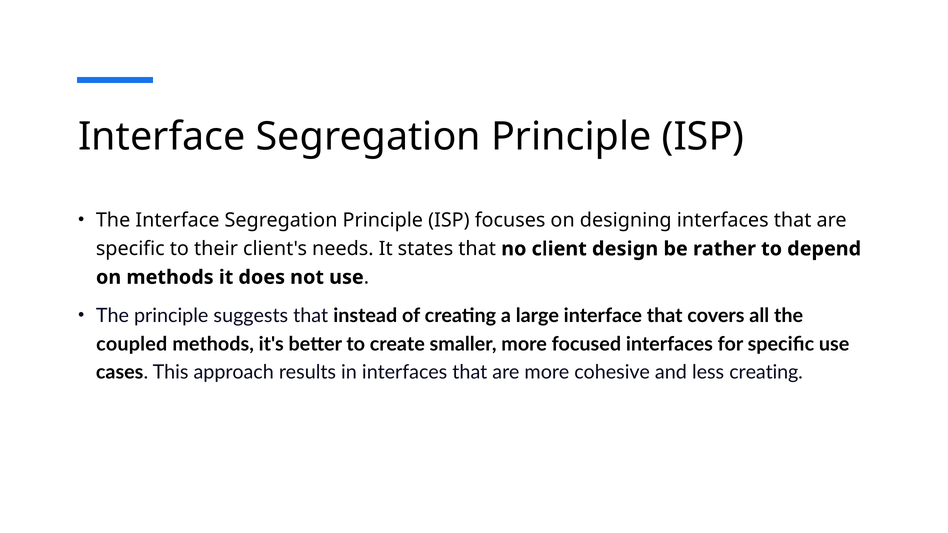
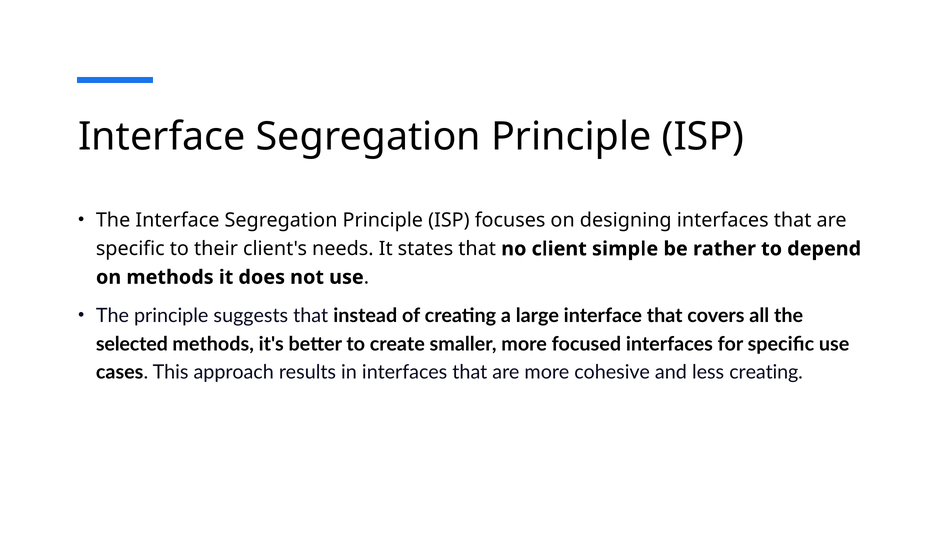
design: design -> simple (625, 249)
coupled: coupled -> selected (132, 344)
